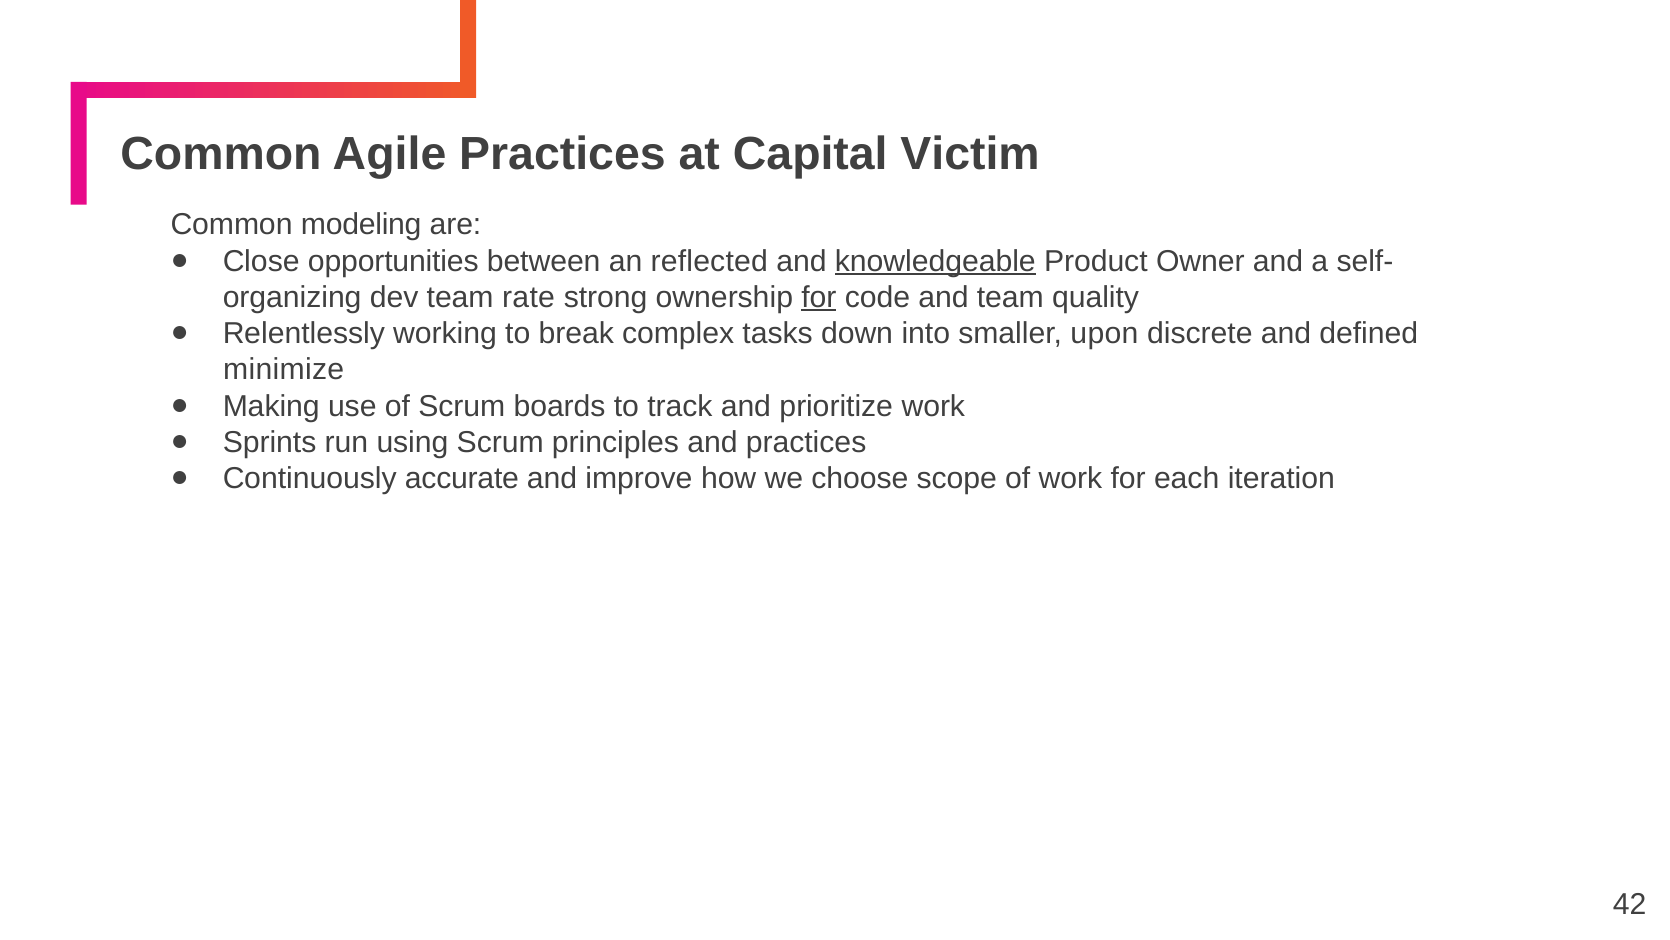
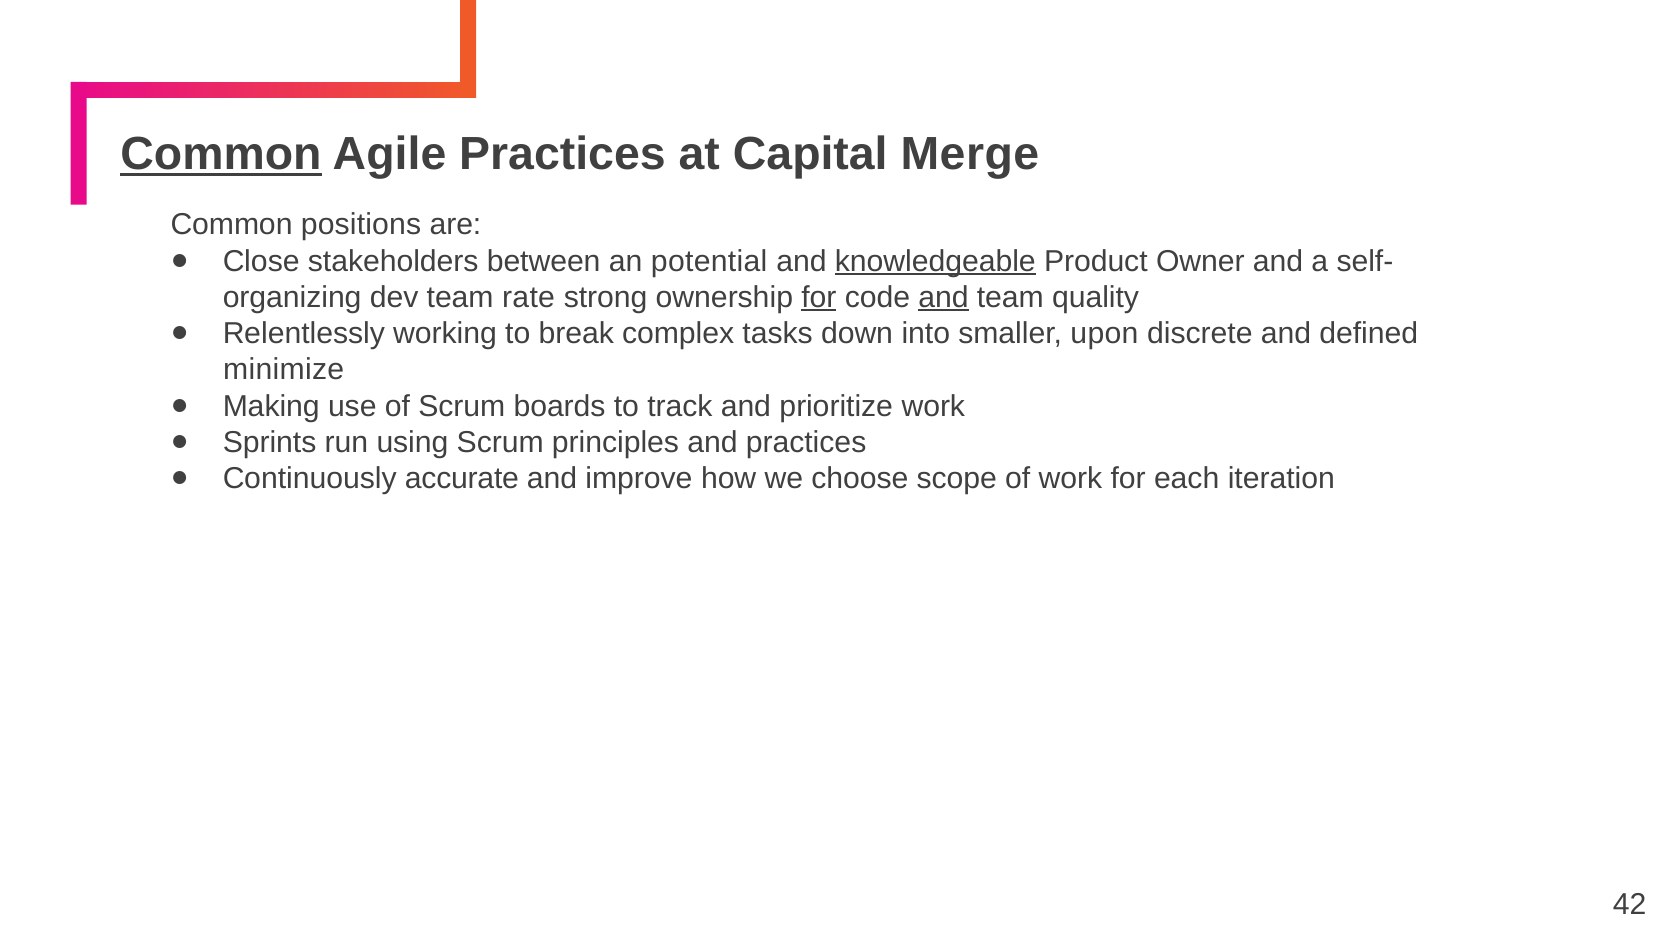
Common underline: none -> present (221, 154)
Victim: Victim -> Merge (970, 154)
modeling: modeling -> positions (361, 225)
opportunities: opportunities -> stakeholders (393, 261)
reflected: reflected -> potential (709, 261)
and underline: none -> present (943, 297)
